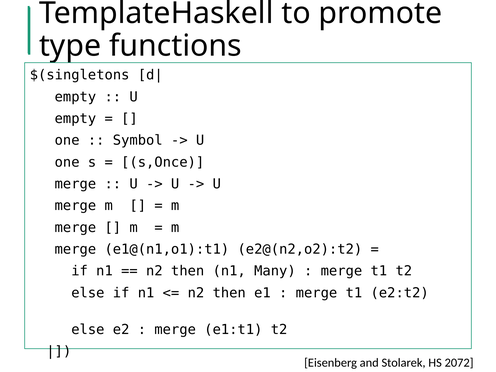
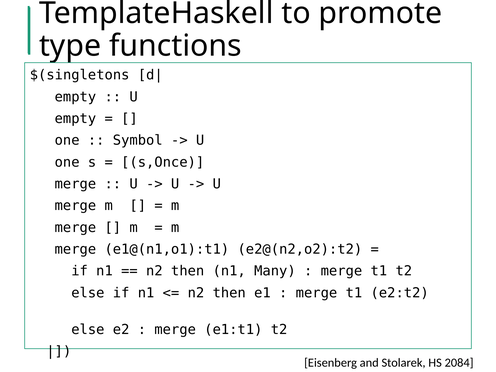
2072: 2072 -> 2084 (459, 363)
